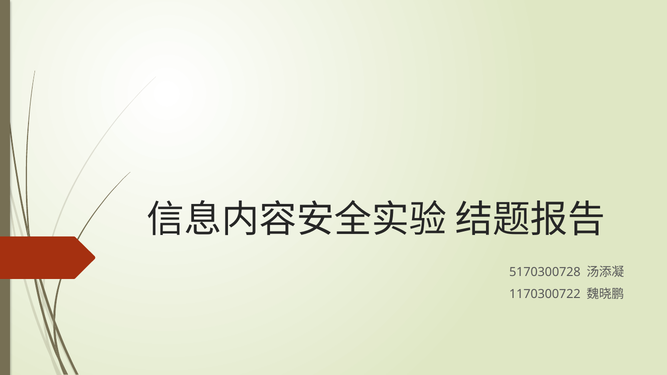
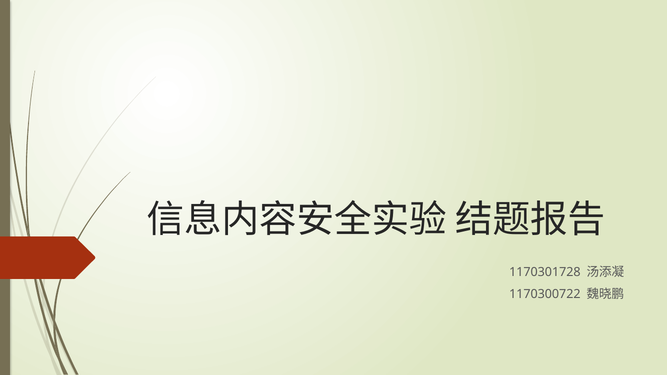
5170300728: 5170300728 -> 1170301728 (545, 272)
